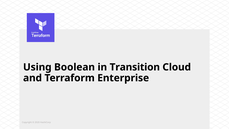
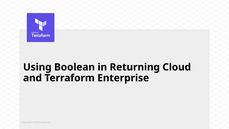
Transition: Transition -> Returning (135, 67)
